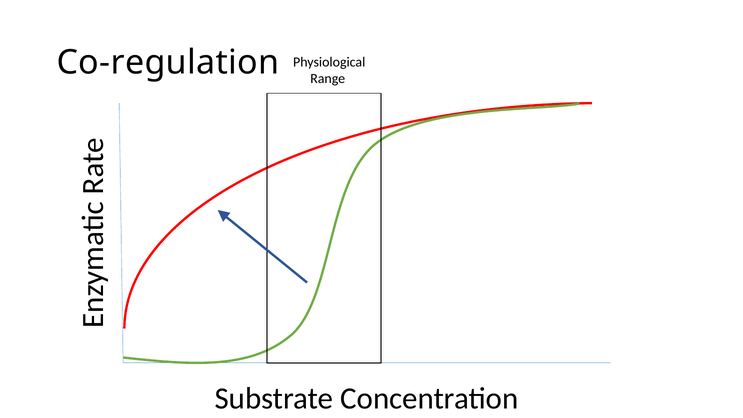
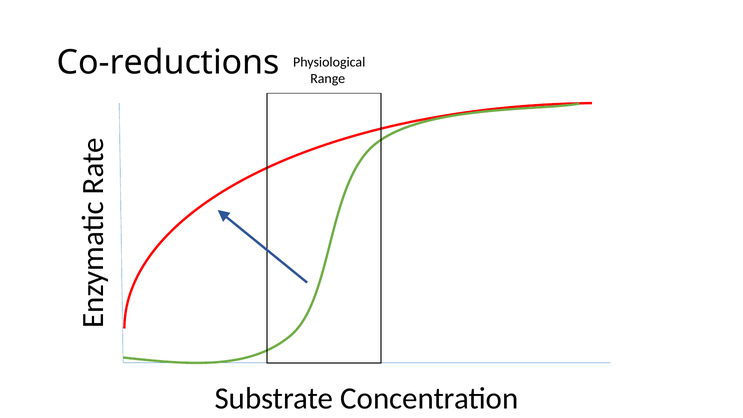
Co-regulation: Co-regulation -> Co-reductions (168, 62)
